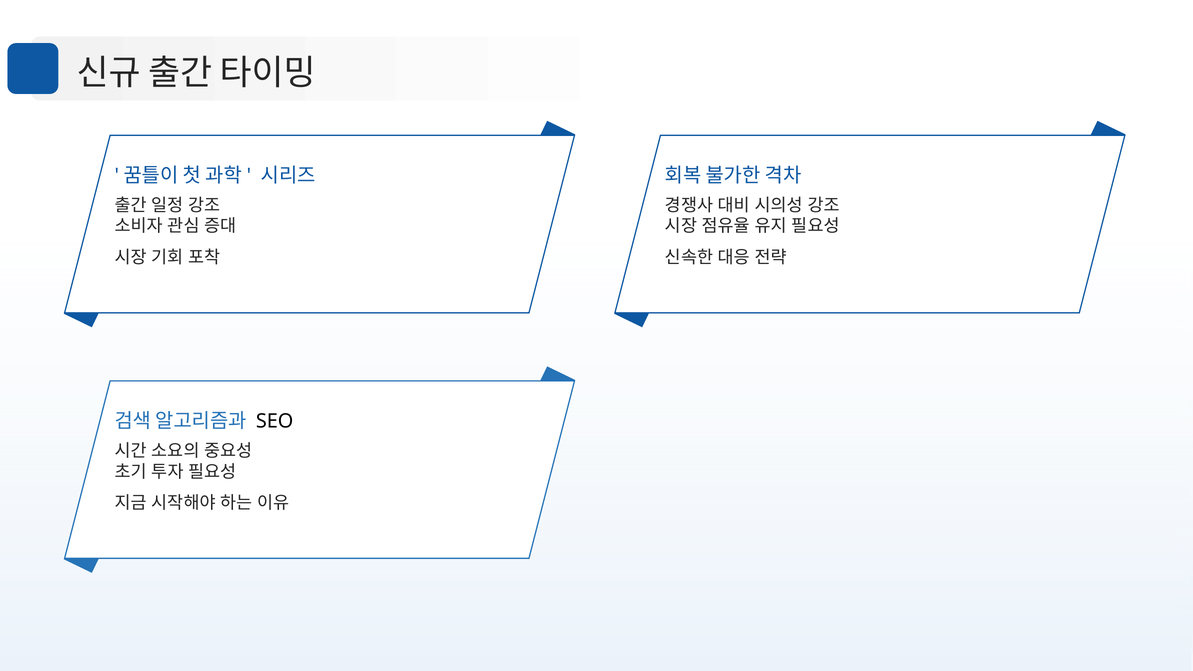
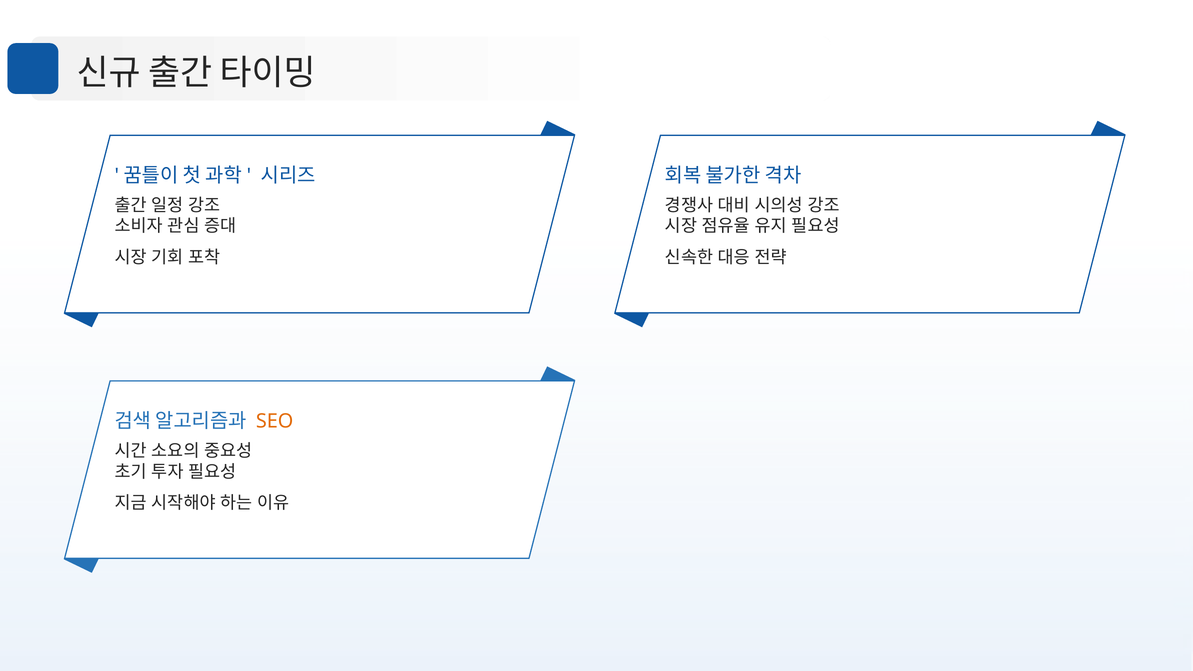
SEO colour: black -> orange (275, 421)
